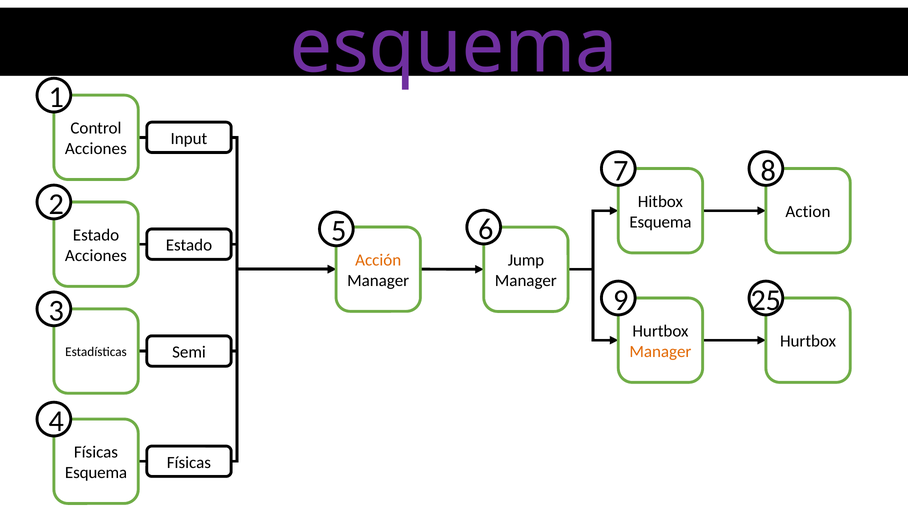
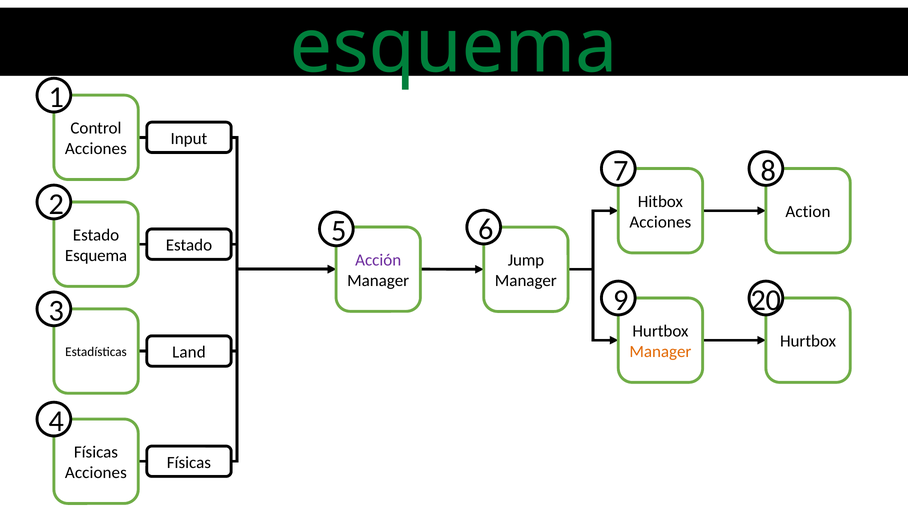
esquema colour: purple -> green (454, 47)
Esquema: Esquema -> Acciones (660, 222)
Acciones: Acciones -> Esquema (96, 255)
Acción colour: orange -> purple (378, 260)
25: 25 -> 20 (766, 300)
Semi: Semi -> Land (189, 352)
Esquema: Esquema -> Acciones (96, 472)
